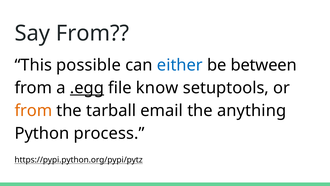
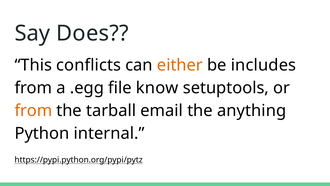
Say From: From -> Does (92, 33)
possible: possible -> conflicts (89, 65)
either colour: blue -> orange (180, 65)
between: between -> includes (263, 65)
.egg underline: present -> none (87, 88)
process: process -> internal (109, 133)
